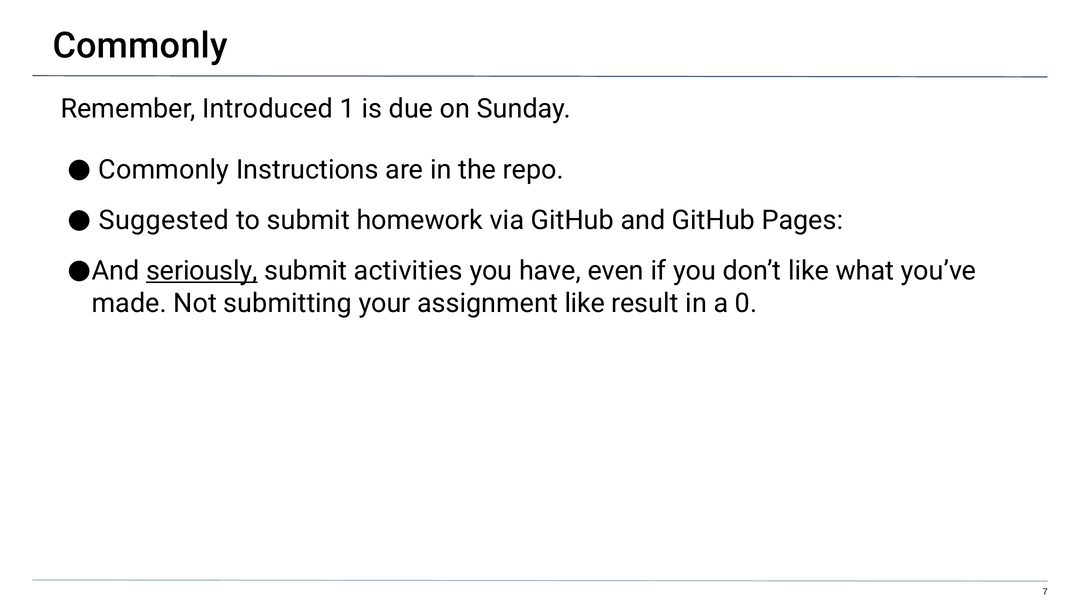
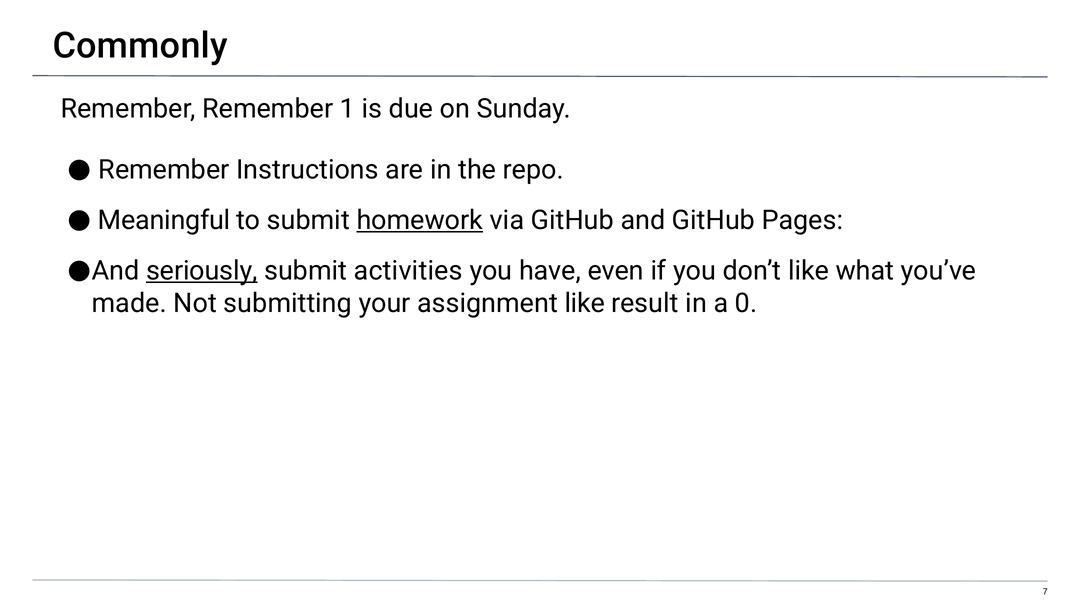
Remember Introduced: Introduced -> Remember (268, 109)
Commonly: Commonly -> Remember (164, 170)
Suggested: Suggested -> Meaningful (164, 220)
homework underline: none -> present (420, 220)
